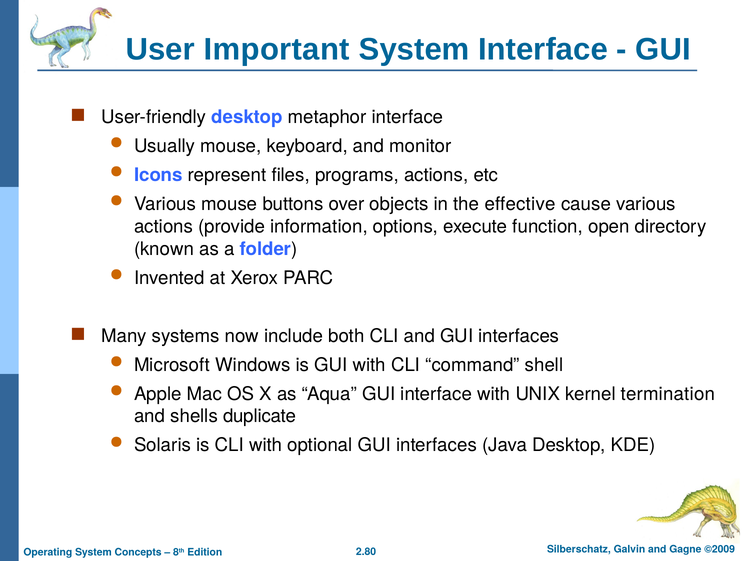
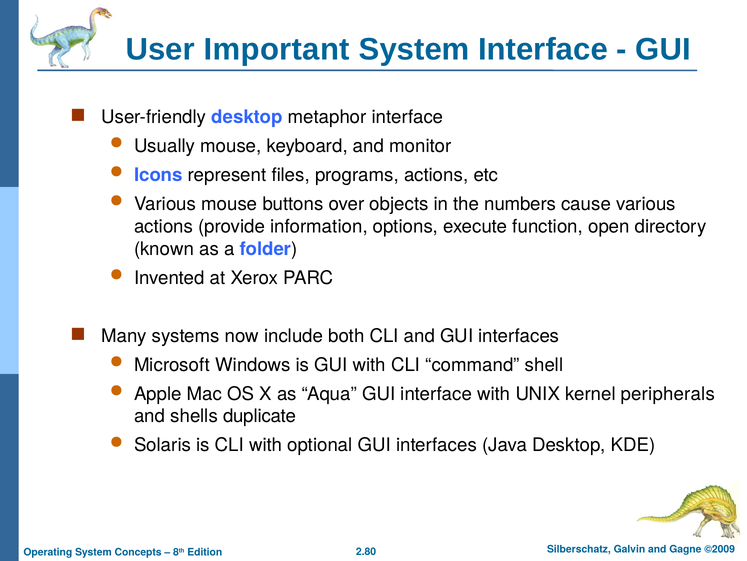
effective: effective -> numbers (520, 204)
termination: termination -> peripherals (668, 393)
